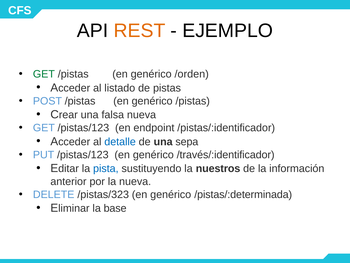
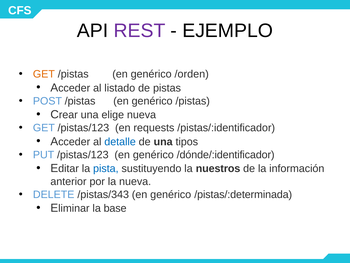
REST colour: orange -> purple (140, 31)
GET colour: green -> orange (44, 74)
falsa: falsa -> elige (113, 115)
endpoint: endpoint -> requests (154, 128)
sepa: sepa -> tipos (187, 142)
/través/:identificador: /través/:identificador -> /dónde/:identificador (226, 155)
/pistas/323: /pistas/323 -> /pistas/343 (103, 194)
